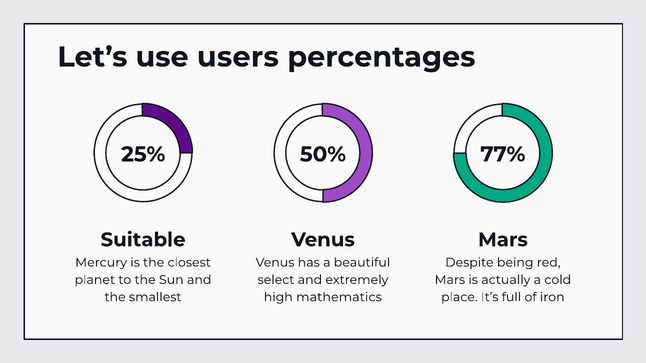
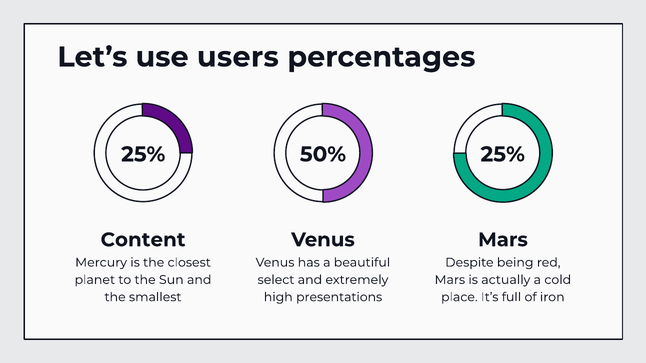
50% 77%: 77% -> 25% (503, 154)
Suitable: Suitable -> Content (143, 240)
mathematics: mathematics -> presentations (339, 297)
